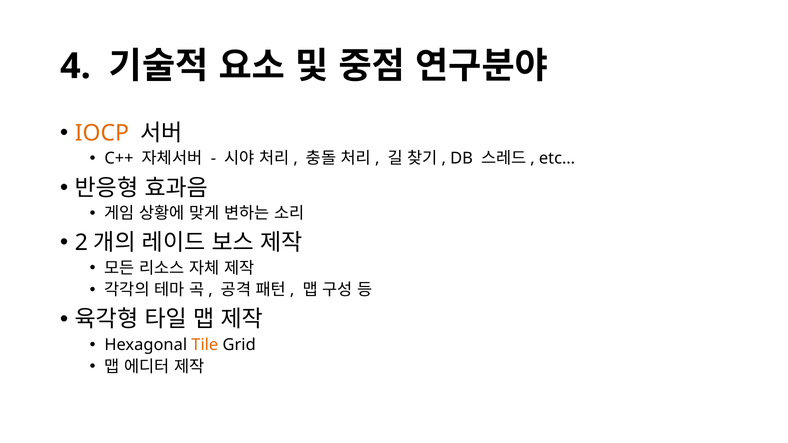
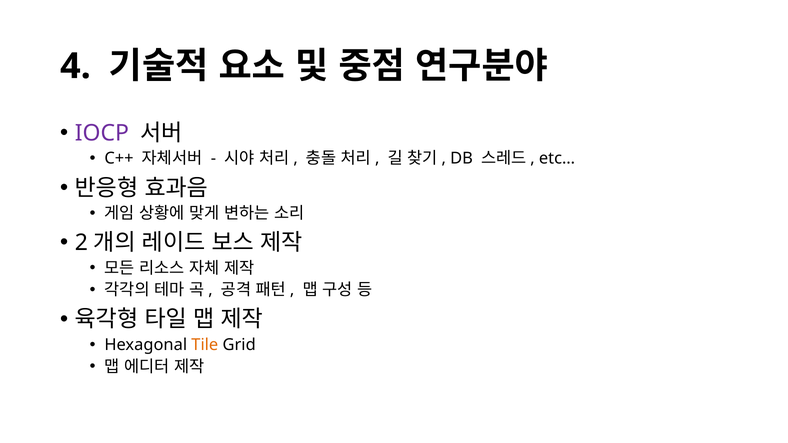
IOCP colour: orange -> purple (102, 133)
